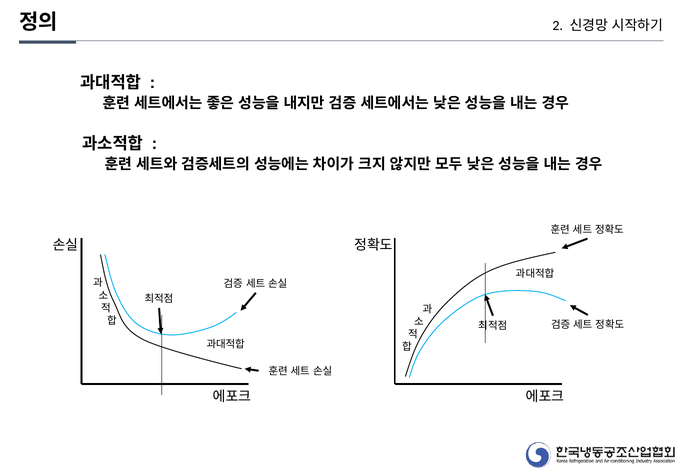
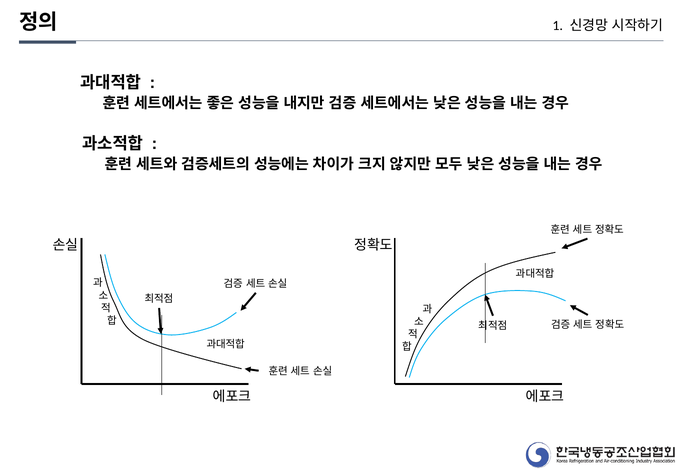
2: 2 -> 1 (558, 26)
